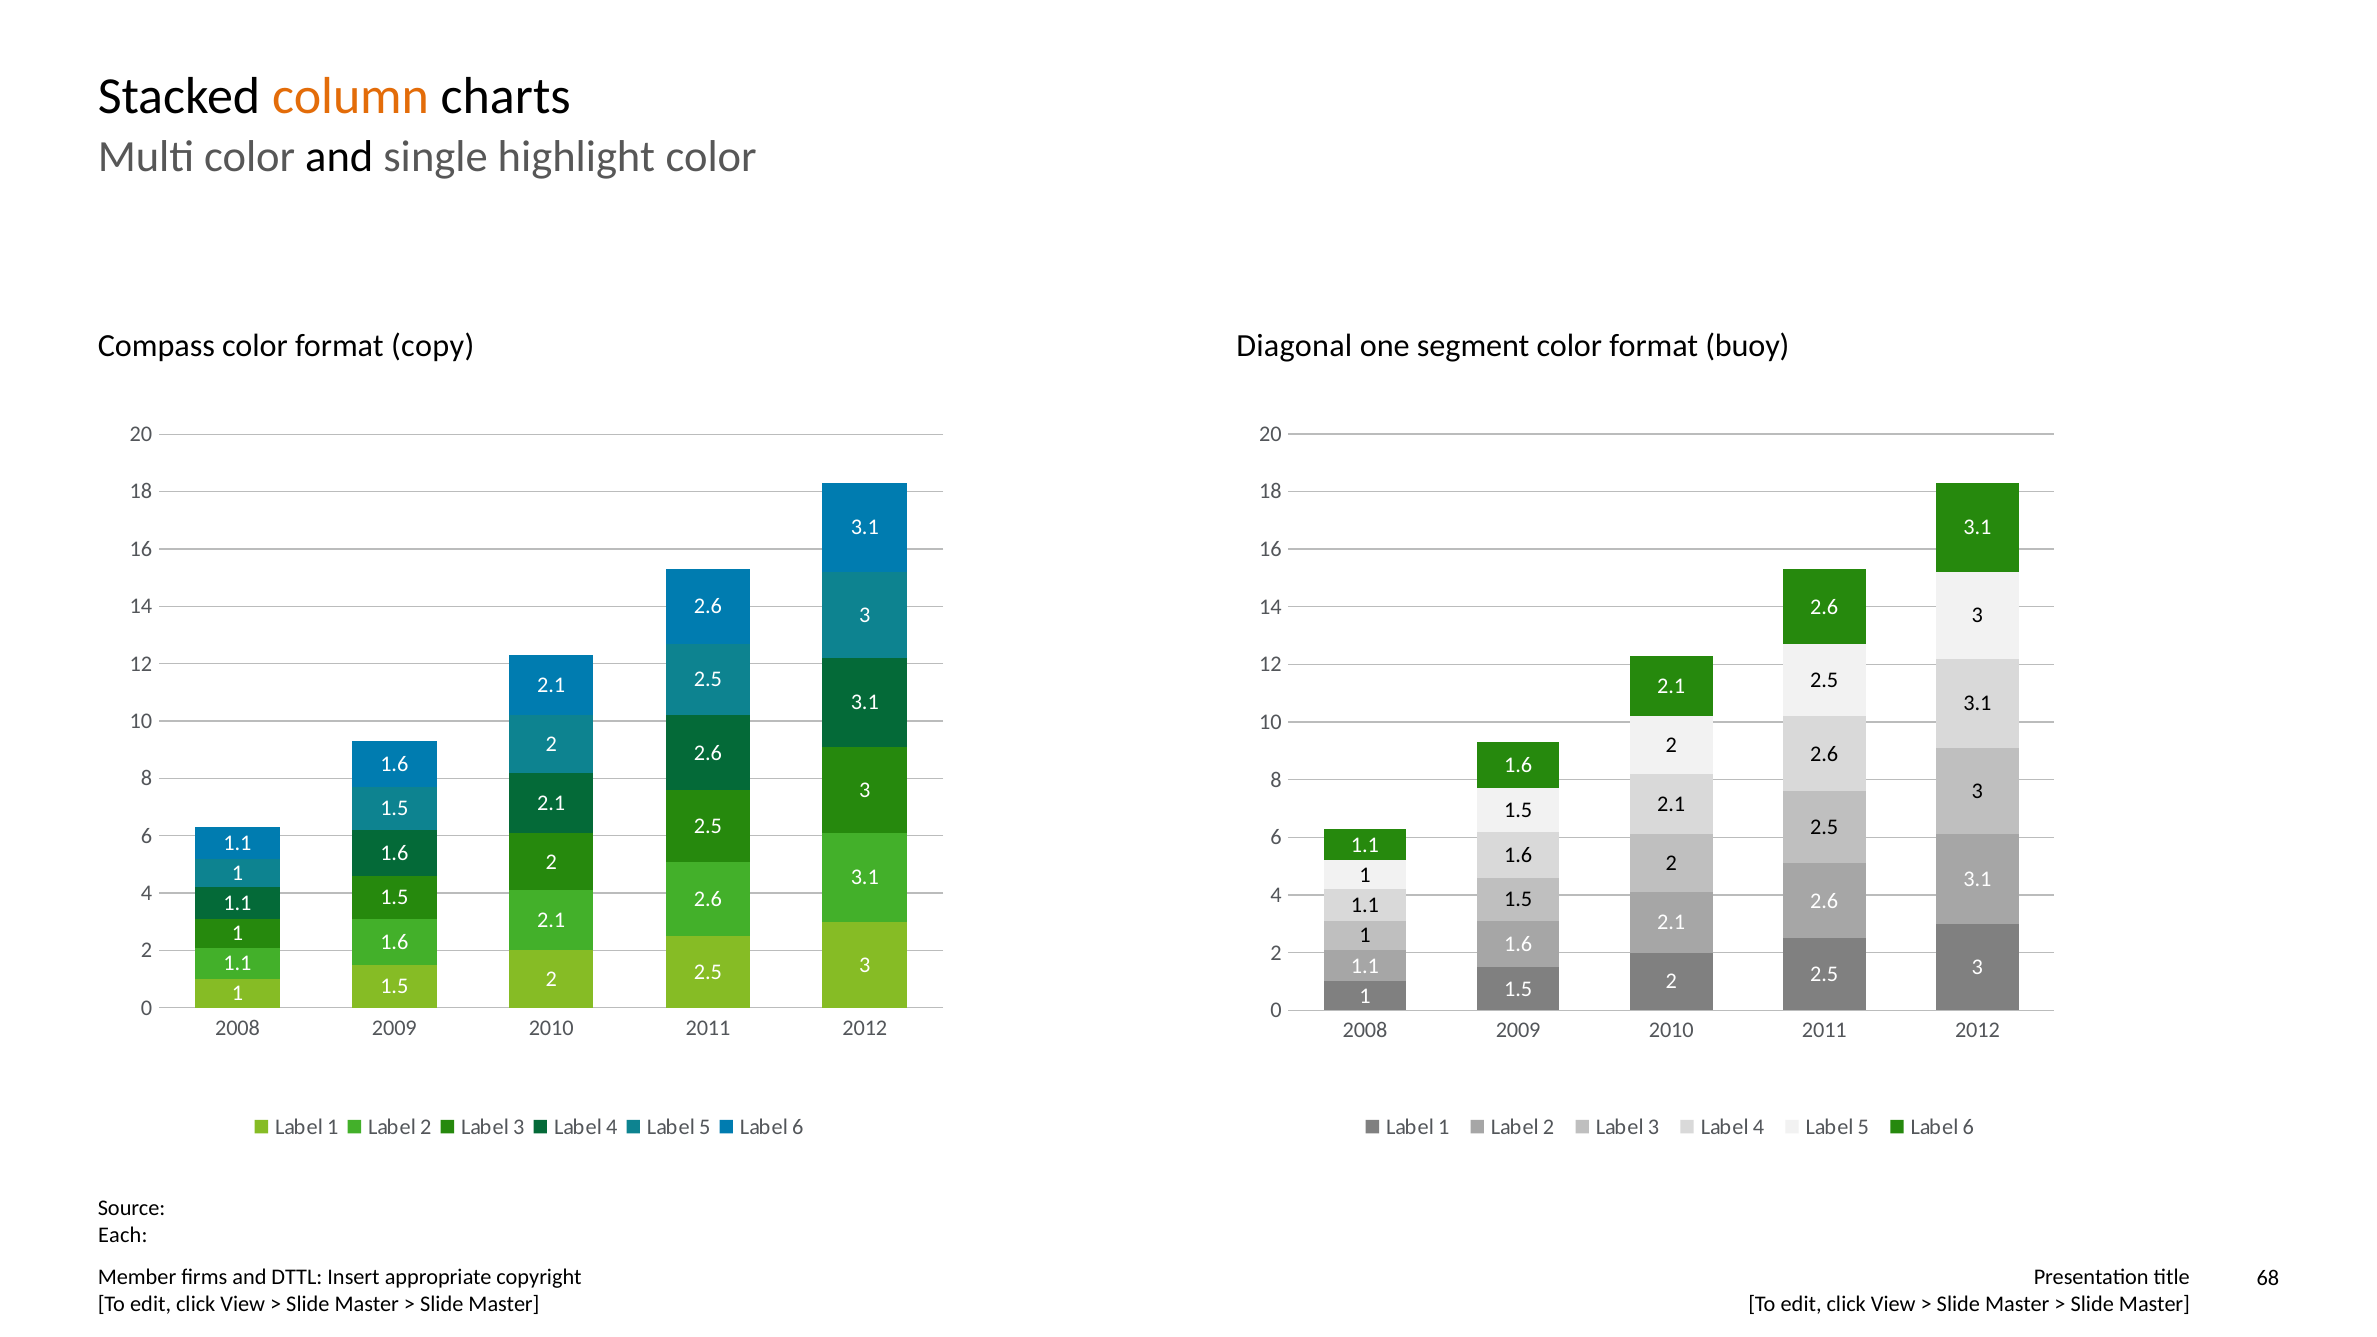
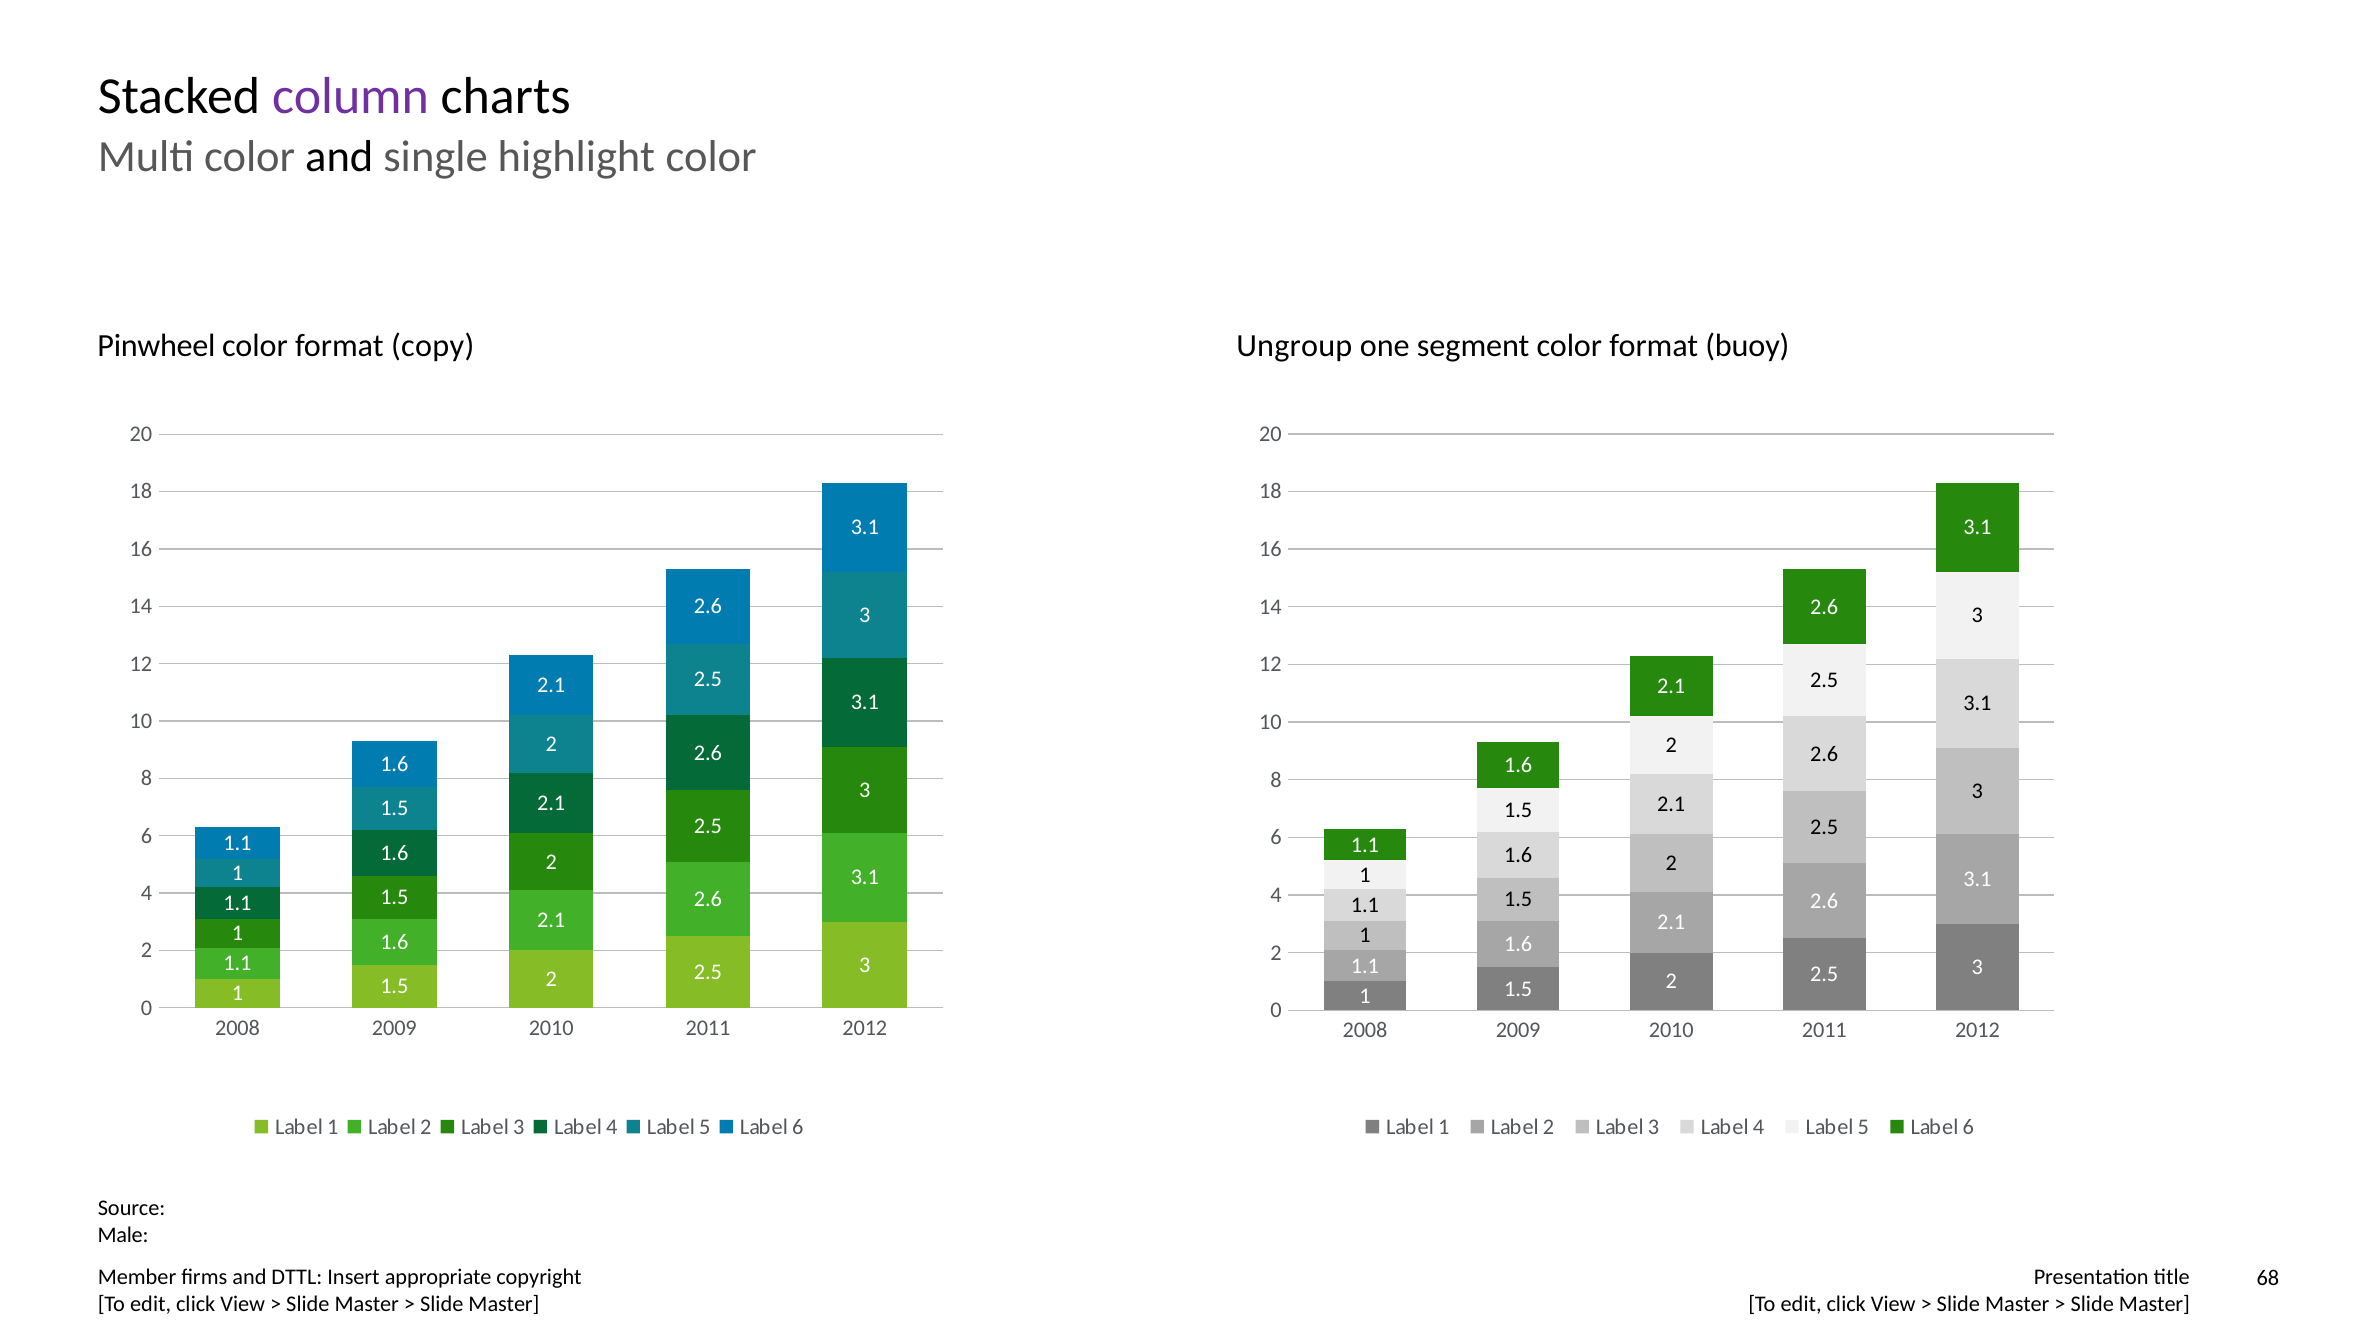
column colour: orange -> purple (351, 97)
Compass: Compass -> Pinwheel (156, 346)
Diagonal: Diagonal -> Ungroup (1294, 346)
Each: Each -> Male (123, 1235)
